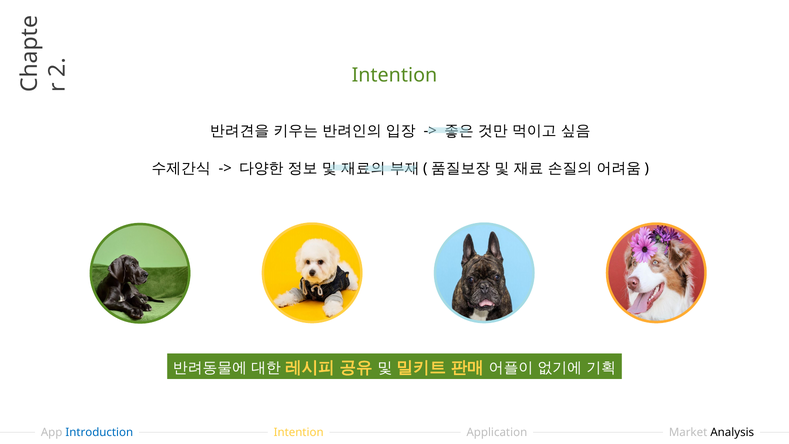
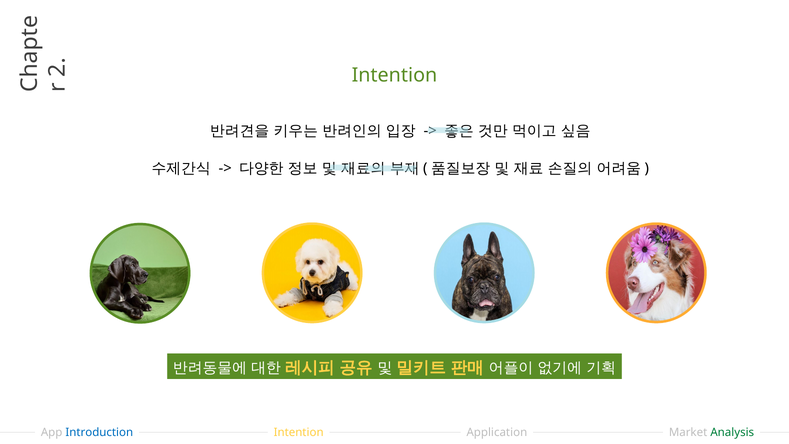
Analysis colour: black -> green (732, 432)
